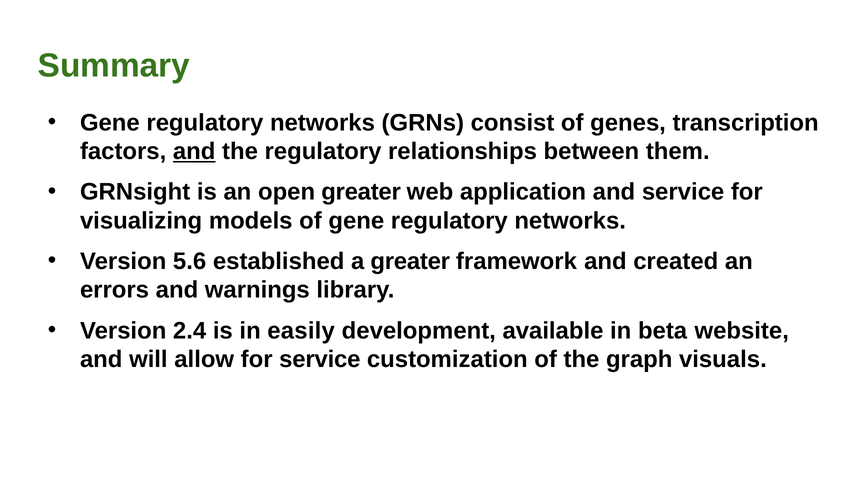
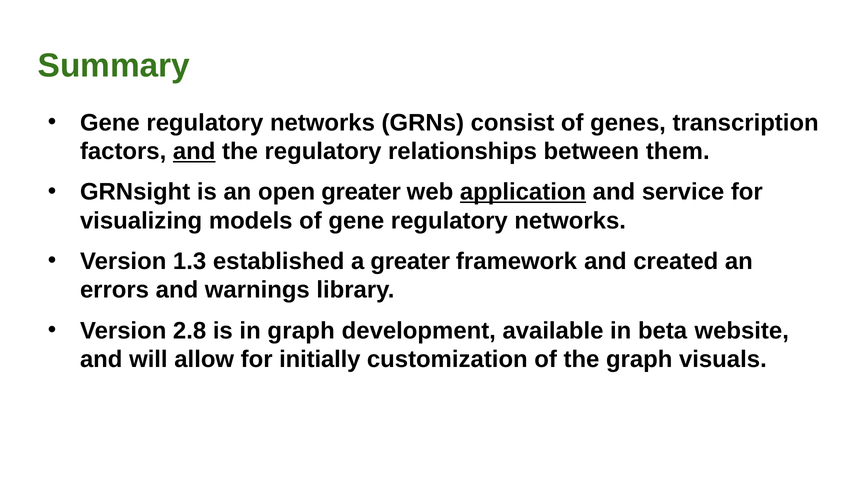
application underline: none -> present (523, 192)
5.6: 5.6 -> 1.3 (190, 261)
2.4: 2.4 -> 2.8 (190, 330)
in easily: easily -> graph (301, 330)
for service: service -> initially (320, 359)
